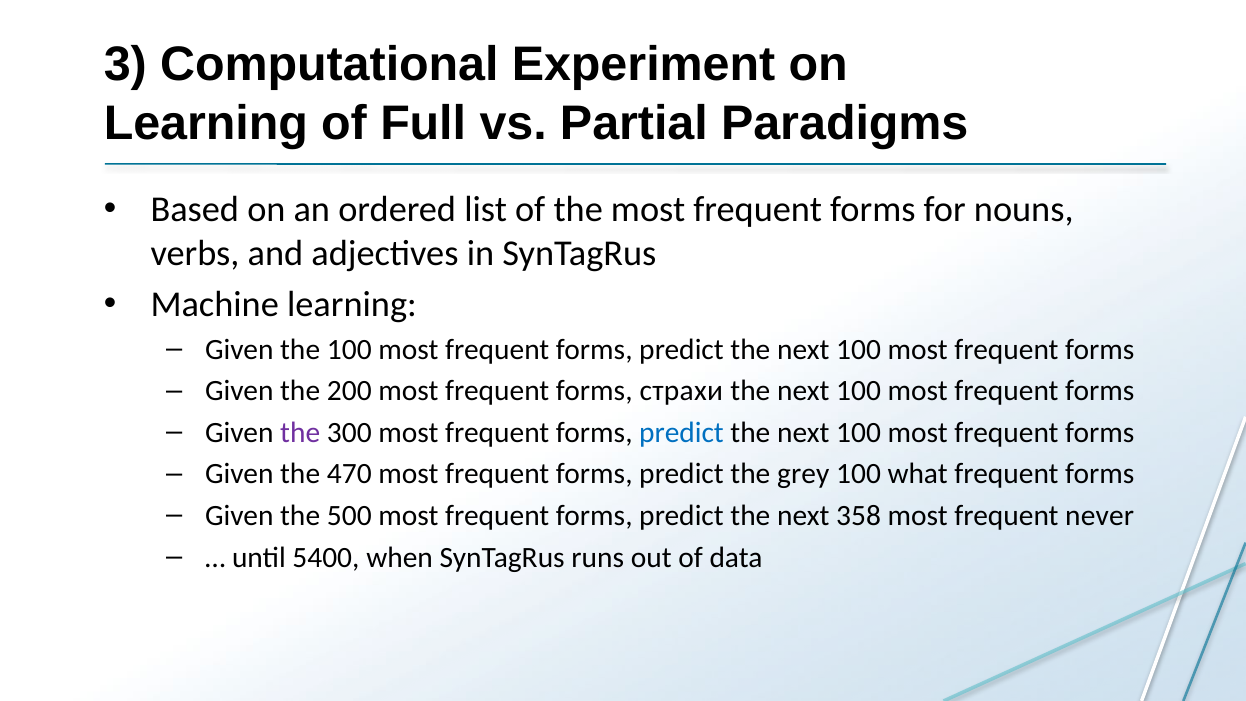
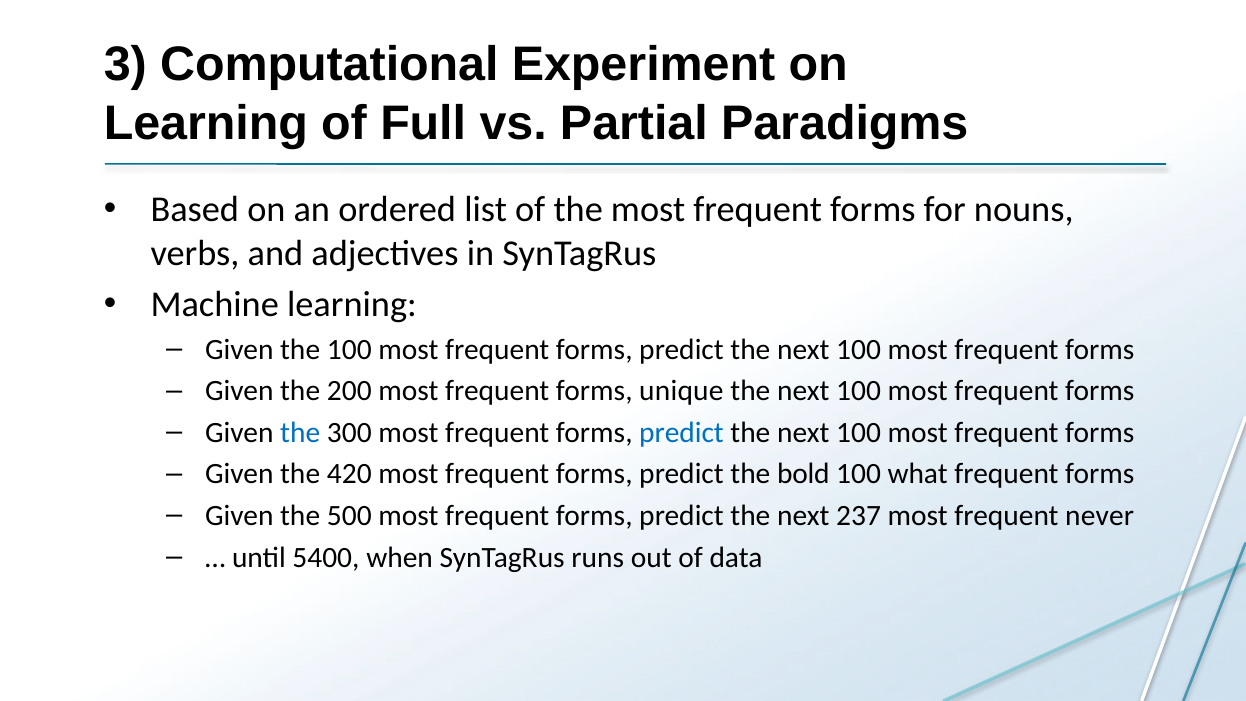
страхи: страхи -> unique (681, 391)
the colour: purple -> blue (300, 433)
470: 470 -> 420 (349, 474)
grey: grey -> bold (803, 474)
358: 358 -> 237 (859, 516)
